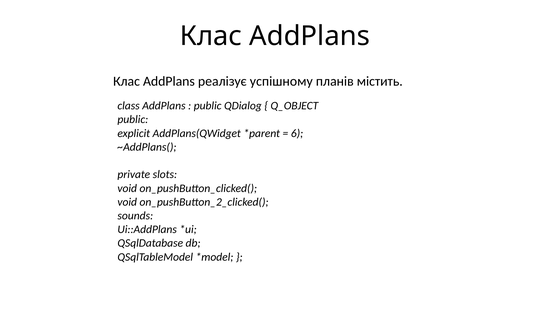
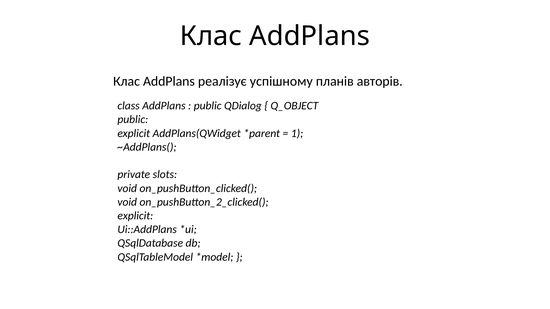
містить: містить -> авторів (380, 81)
6: 6 -> 1 (297, 133)
sounds: sounds -> explicit (135, 216)
